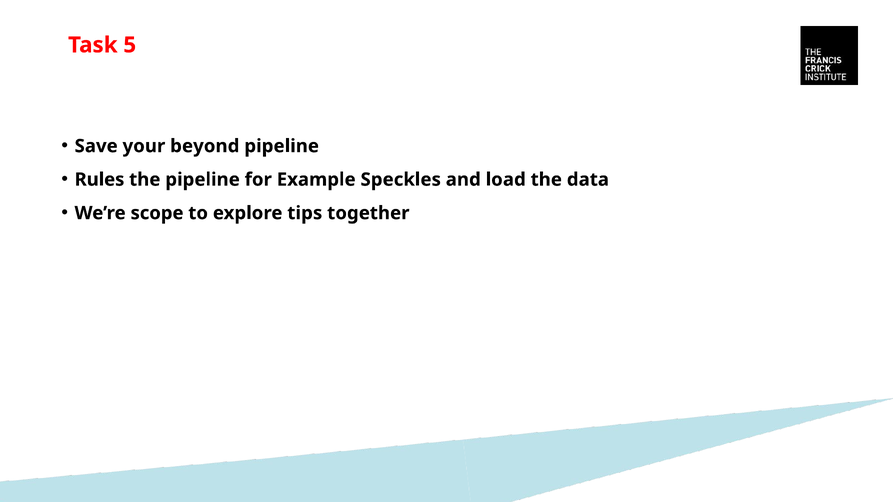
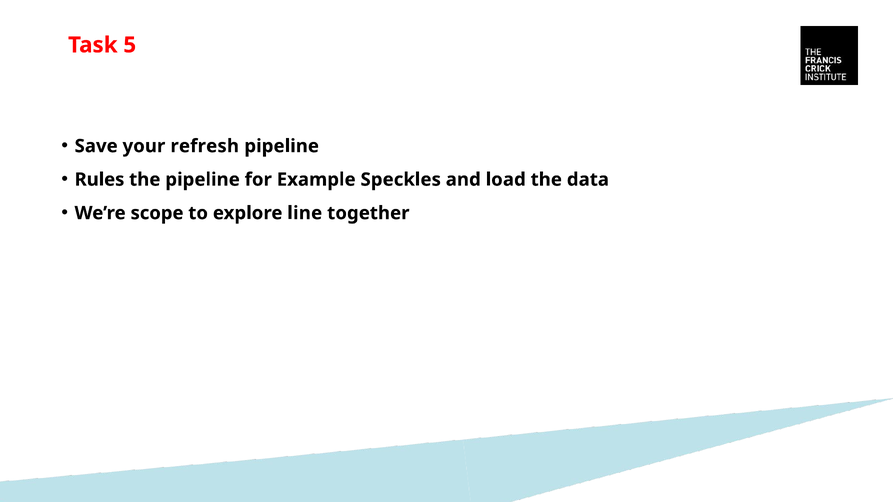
beyond: beyond -> refresh (205, 146)
tips: tips -> line (305, 213)
